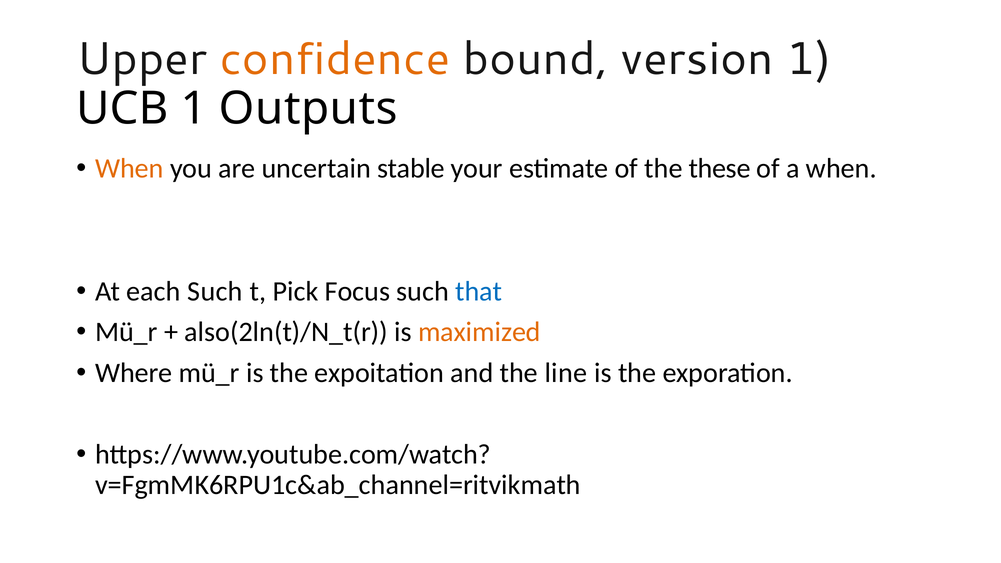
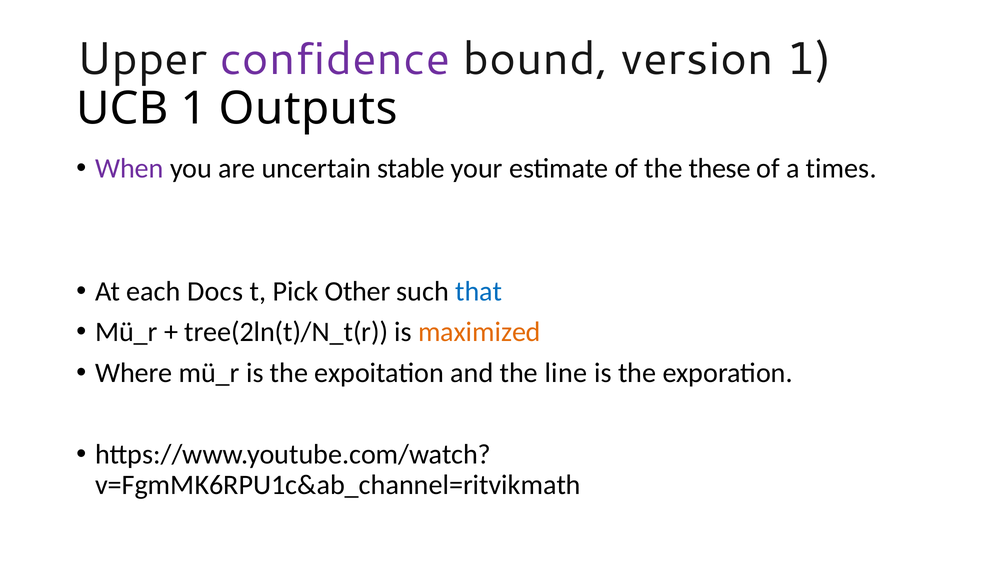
confidence colour: orange -> purple (335, 59)
When colour: orange -> purple (129, 169)
a when: when -> times (841, 169)
each Such: Such -> Docs (215, 291)
Focus: Focus -> Other (358, 291)
also(2ln(t)/N_t(r: also(2ln(t)/N_t(r -> tree(2ln(t)/N_t(r (286, 332)
